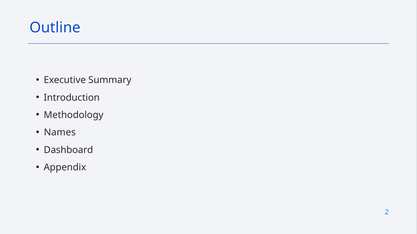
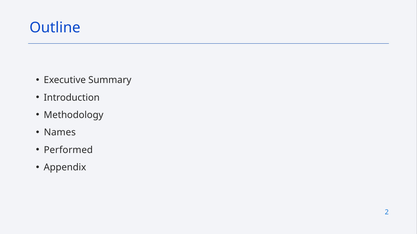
Dashboard: Dashboard -> Performed (68, 150)
